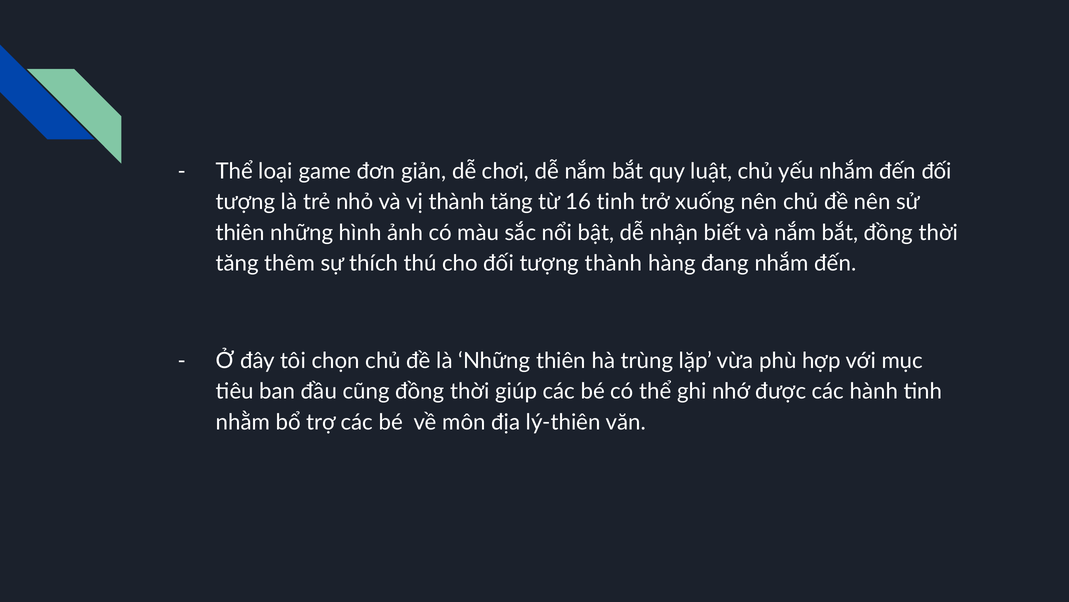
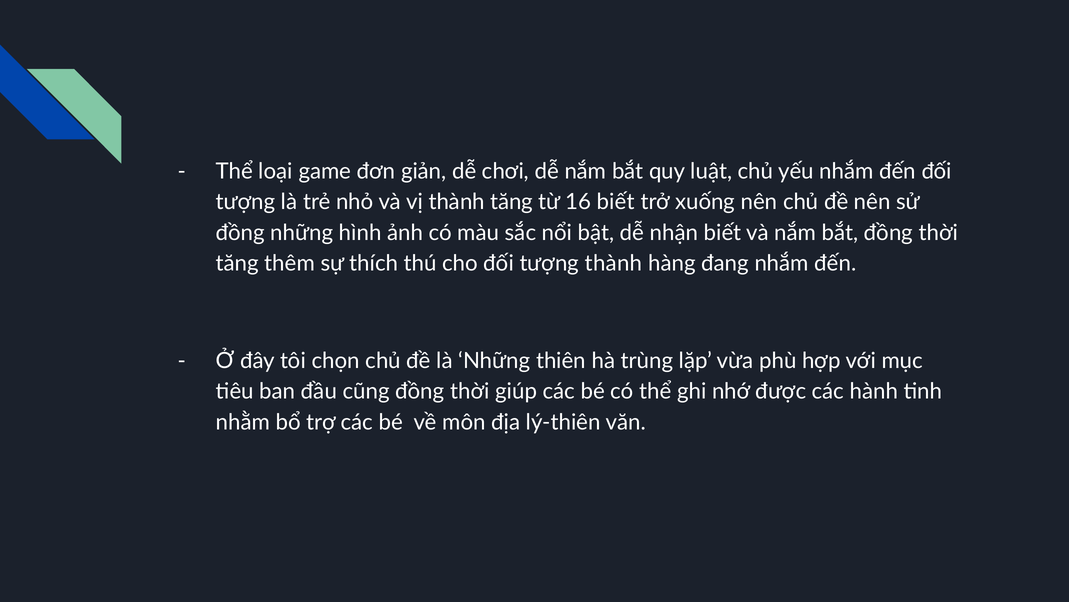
16 tinh: tinh -> biết (616, 202)
thiên: thiên -> đồng (240, 233)
